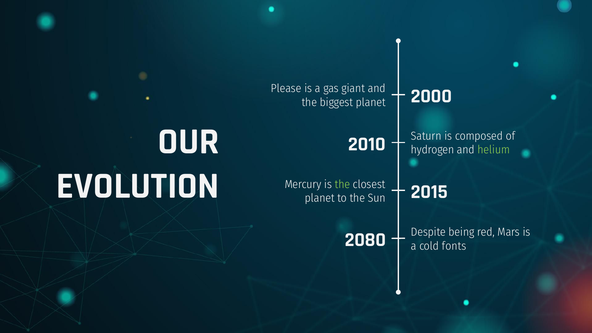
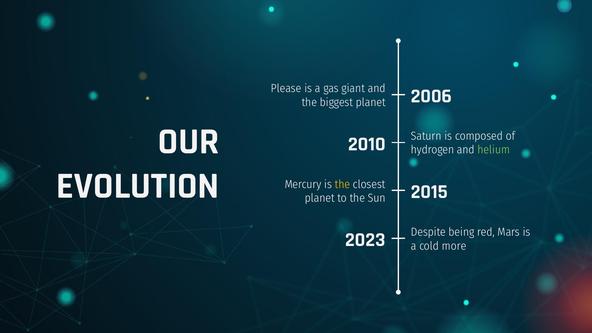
2000: 2000 -> 2006 (431, 96)
the colour: light green -> yellow (342, 184)
2080: 2080 -> 2023 (365, 240)
fonts: fonts -> more (454, 246)
